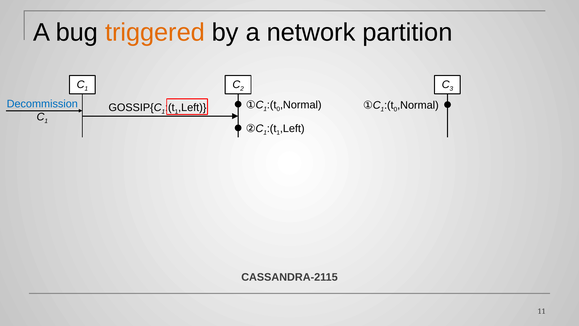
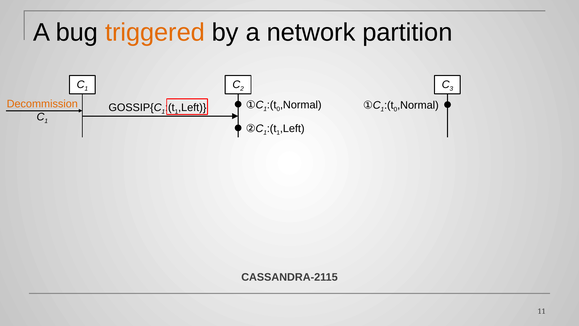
Decommission colour: blue -> orange (42, 104)
